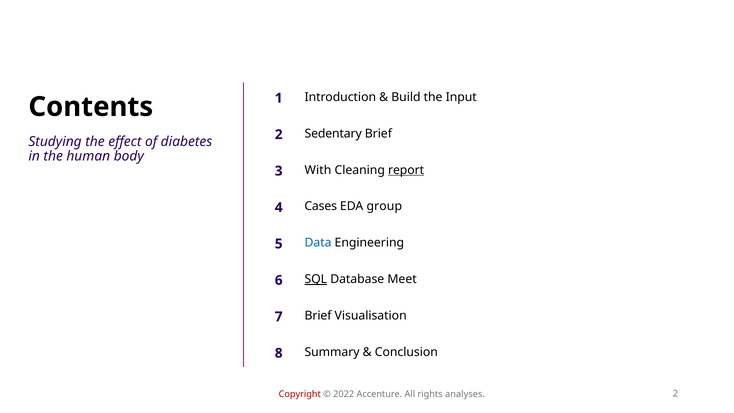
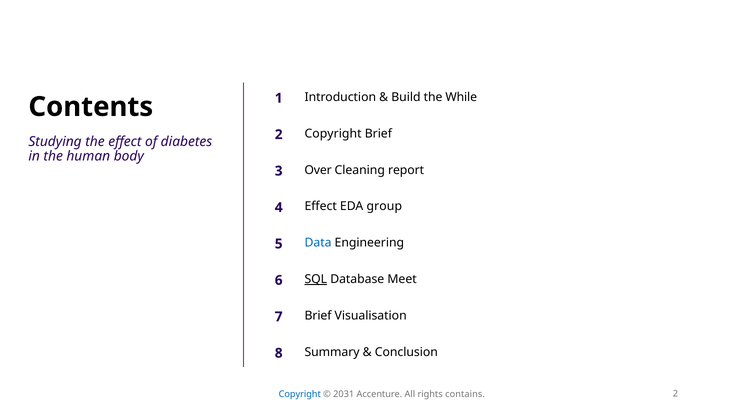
Input: Input -> While (461, 97)
2 Sedentary: Sedentary -> Copyright (333, 134)
With: With -> Over (318, 170)
report underline: present -> none (406, 170)
4 Cases: Cases -> Effect (321, 206)
Copyright colour: red -> blue (300, 394)
2022: 2022 -> 2031 (344, 394)
analyses: analyses -> contains (465, 394)
